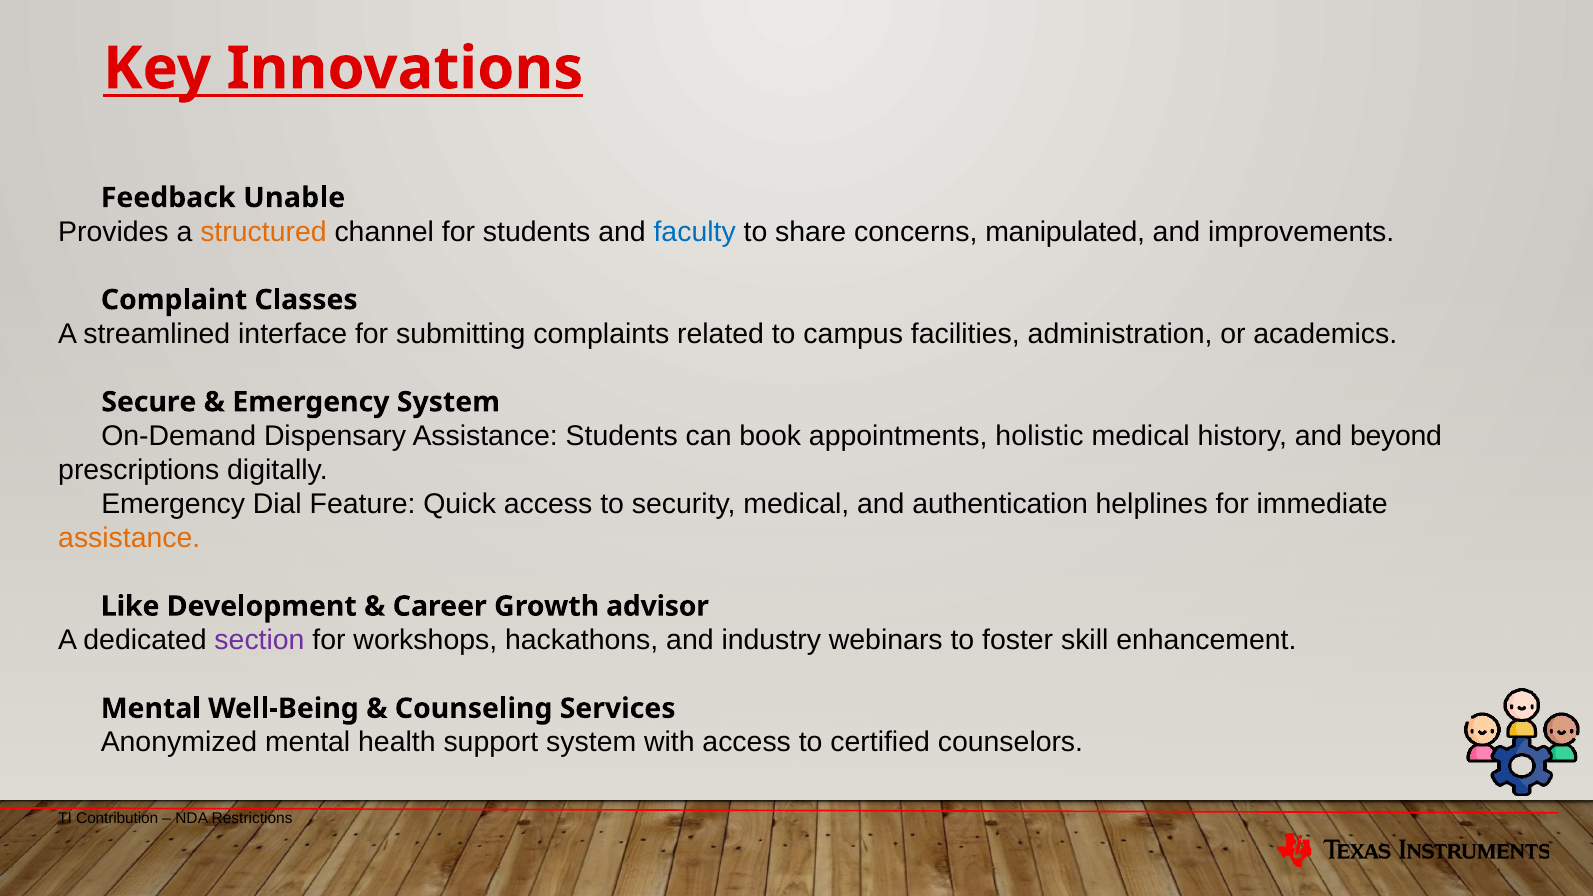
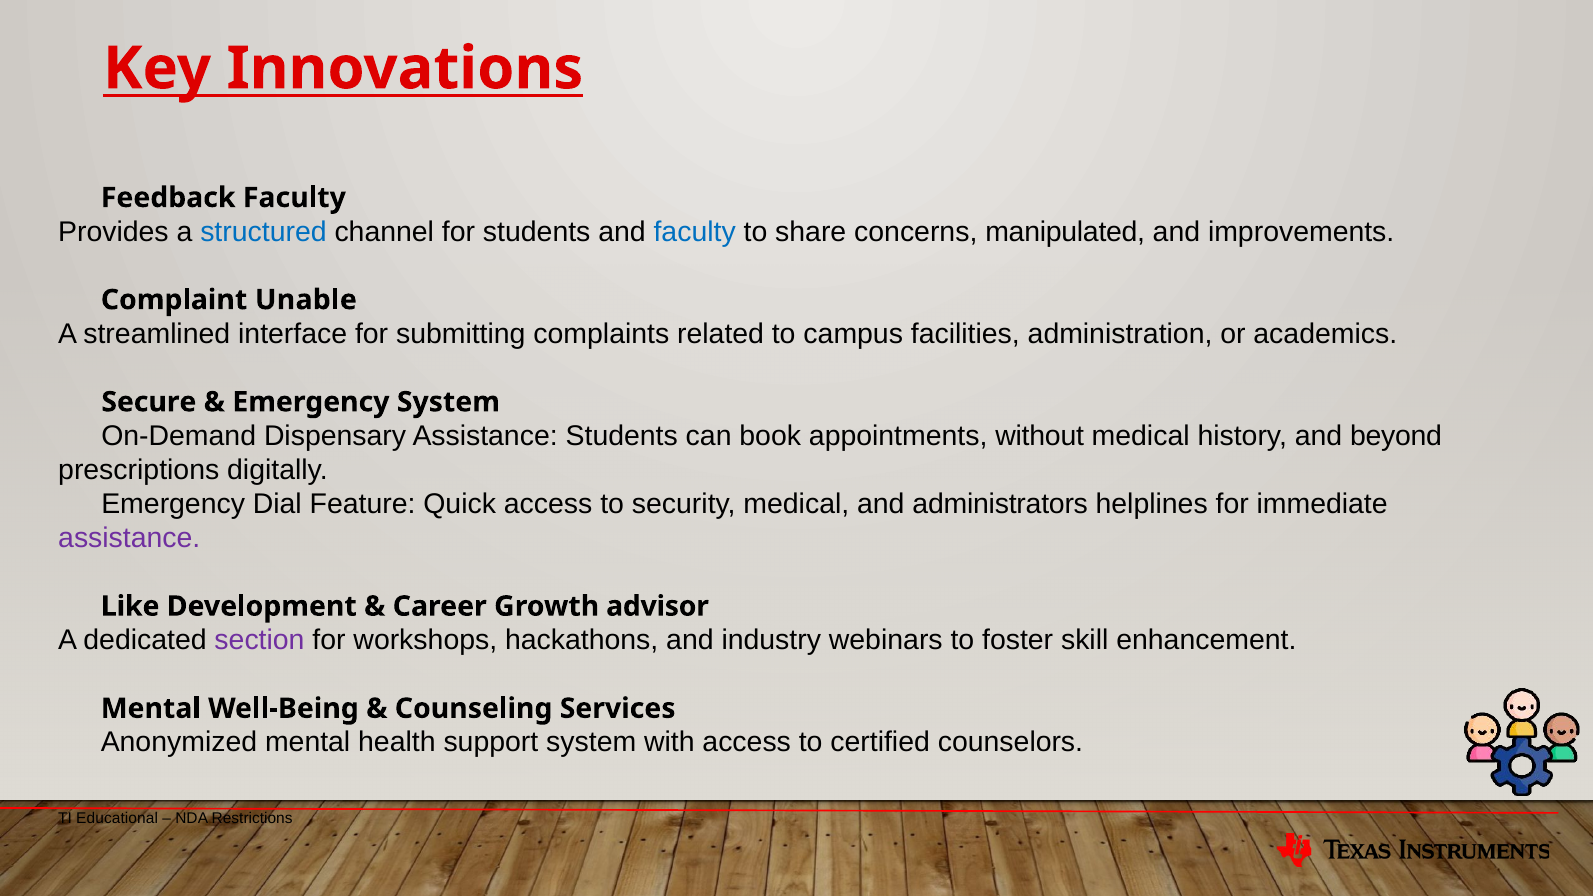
Feedback Unable: Unable -> Faculty (294, 198)
structured colour: orange -> blue (263, 232)
Classes: Classes -> Unable (306, 300)
holistic: holistic -> without (1040, 436)
authentication: authentication -> administrators (1000, 504)
assistance colour: orange -> purple (129, 538)
Contribution: Contribution -> Educational (117, 818)
